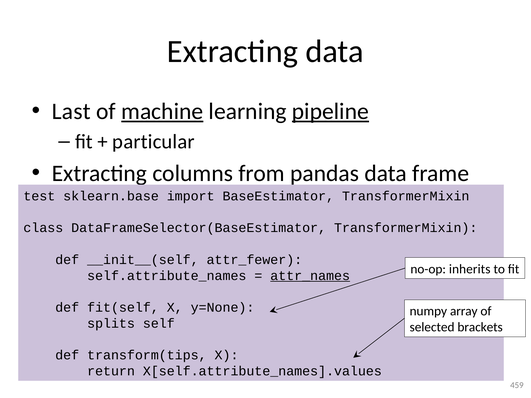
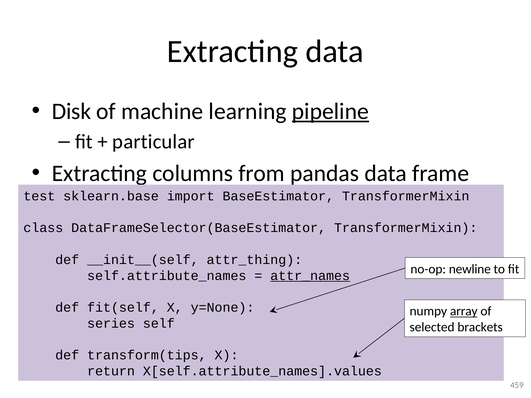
Last: Last -> Disk (71, 111)
machine underline: present -> none (162, 111)
attr_fewer: attr_fewer -> attr_thing (254, 260)
inherits: inherits -> newline (470, 269)
array underline: none -> present (464, 311)
splits: splits -> series (111, 324)
